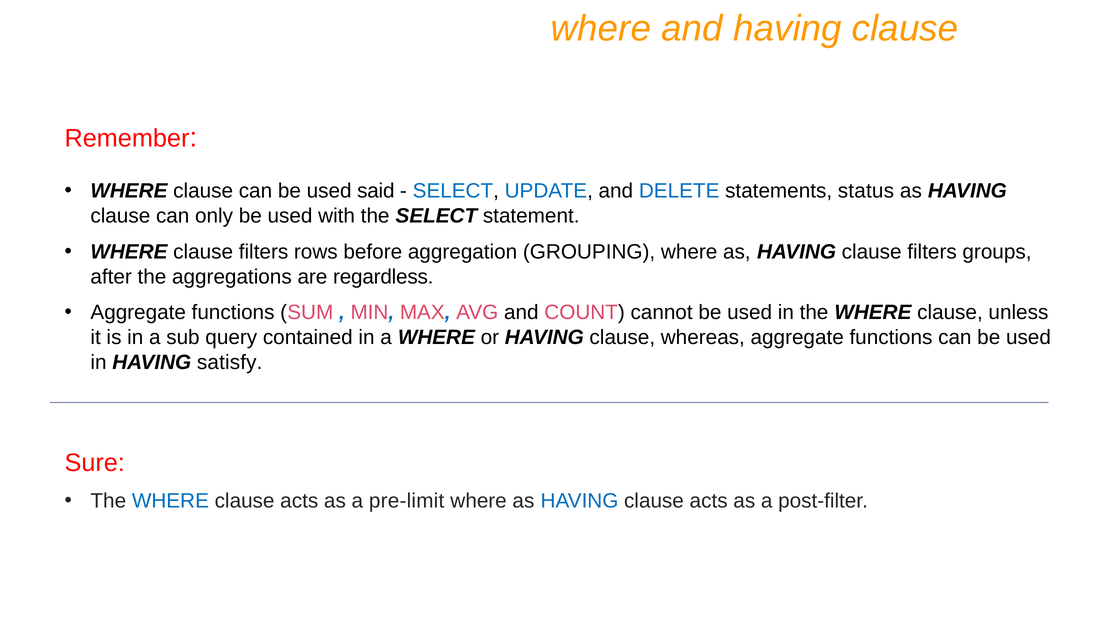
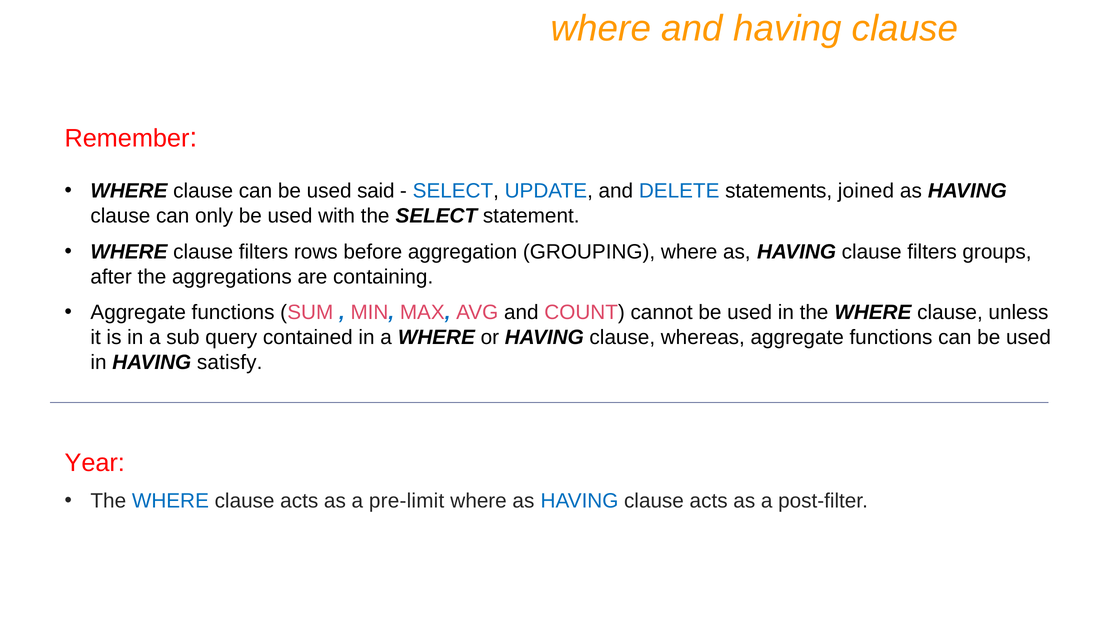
status: status -> joined (866, 191)
regardless: regardless -> containing (383, 277)
Sure: Sure -> Year (95, 462)
